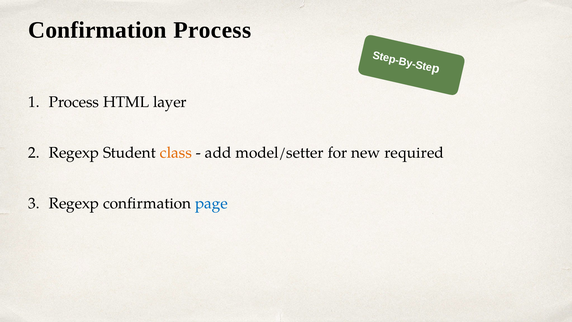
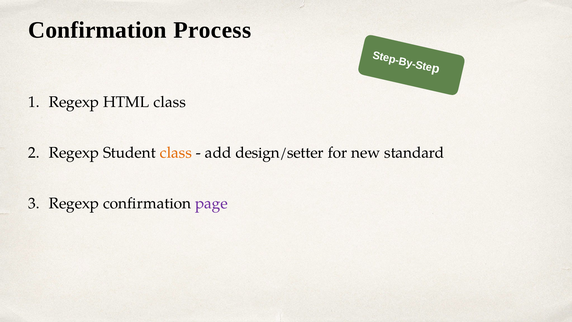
Process: Process -> Regexp (74, 102)
HTML layer: layer -> class (170, 102)
model/setter: model/setter -> design/setter (280, 153)
required: required -> standard (414, 153)
page colour: blue -> purple (211, 203)
